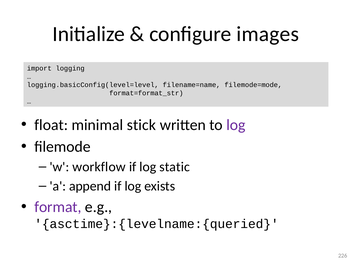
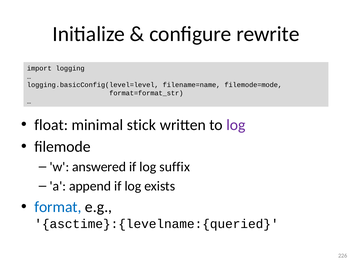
images: images -> rewrite (268, 34)
workflow: workflow -> answered (99, 167)
static: static -> suffix (175, 167)
format colour: purple -> blue (58, 207)
